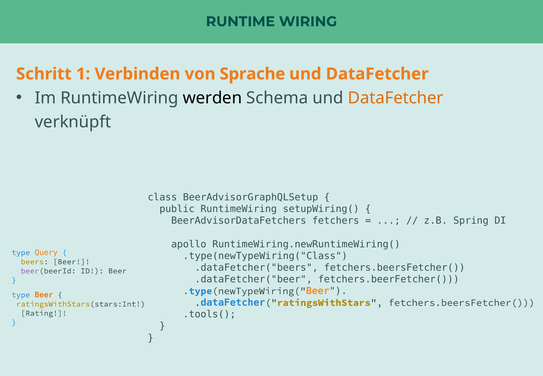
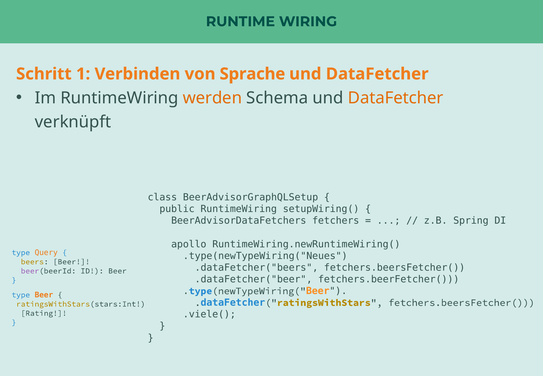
werden colour: black -> orange (212, 98)
.type(newTypeWiring("Class: .type(newTypeWiring("Class -> .type(newTypeWiring("Neues (265, 256)
.tools(: .tools( -> .viele( (209, 314)
